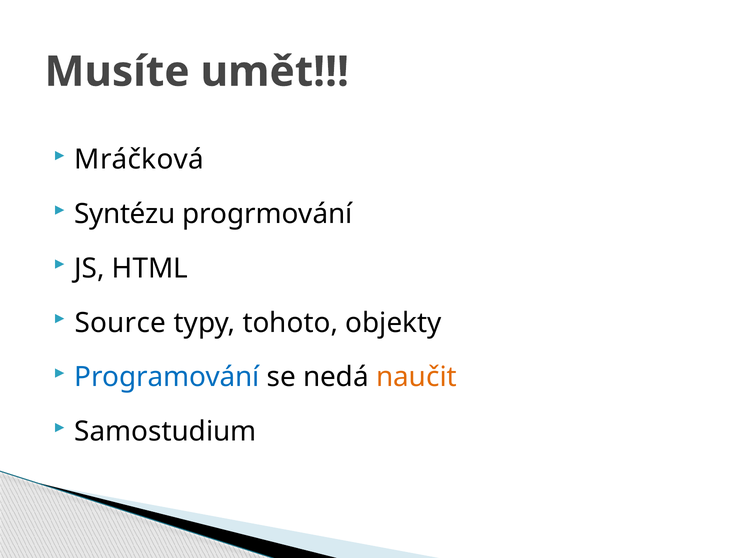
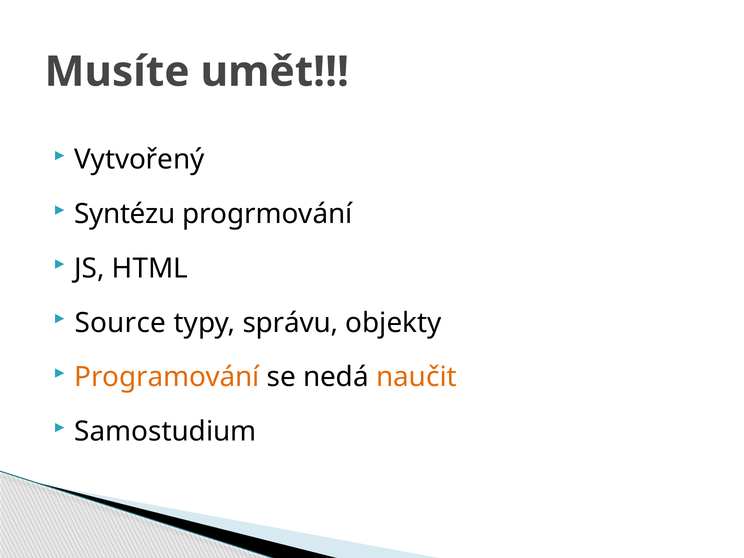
Mráčková: Mráčková -> Vytvořený (139, 160)
tohoto: tohoto -> správu (290, 323)
Programování colour: blue -> orange (167, 377)
